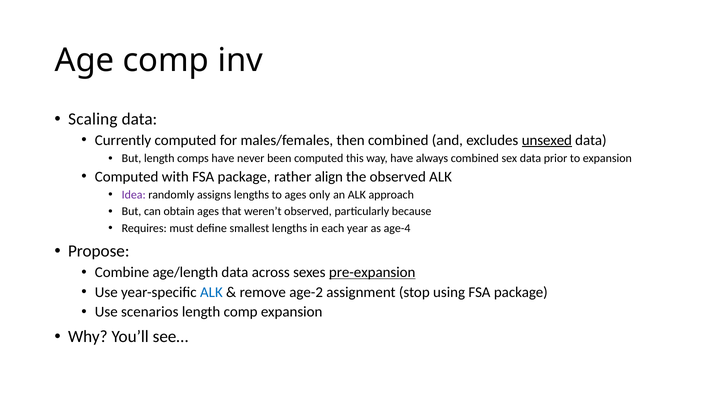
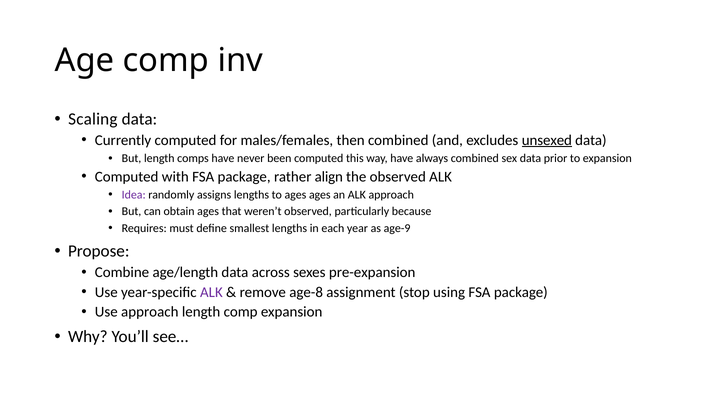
ages only: only -> ages (320, 195)
age-4: age-4 -> age-9 (397, 228)
pre-expansion underline: present -> none (372, 272)
ALK colour: blue -> purple (211, 292)
age-2: age-2 -> age-8 (306, 292)
Use scenarios: scenarios -> approach (150, 312)
